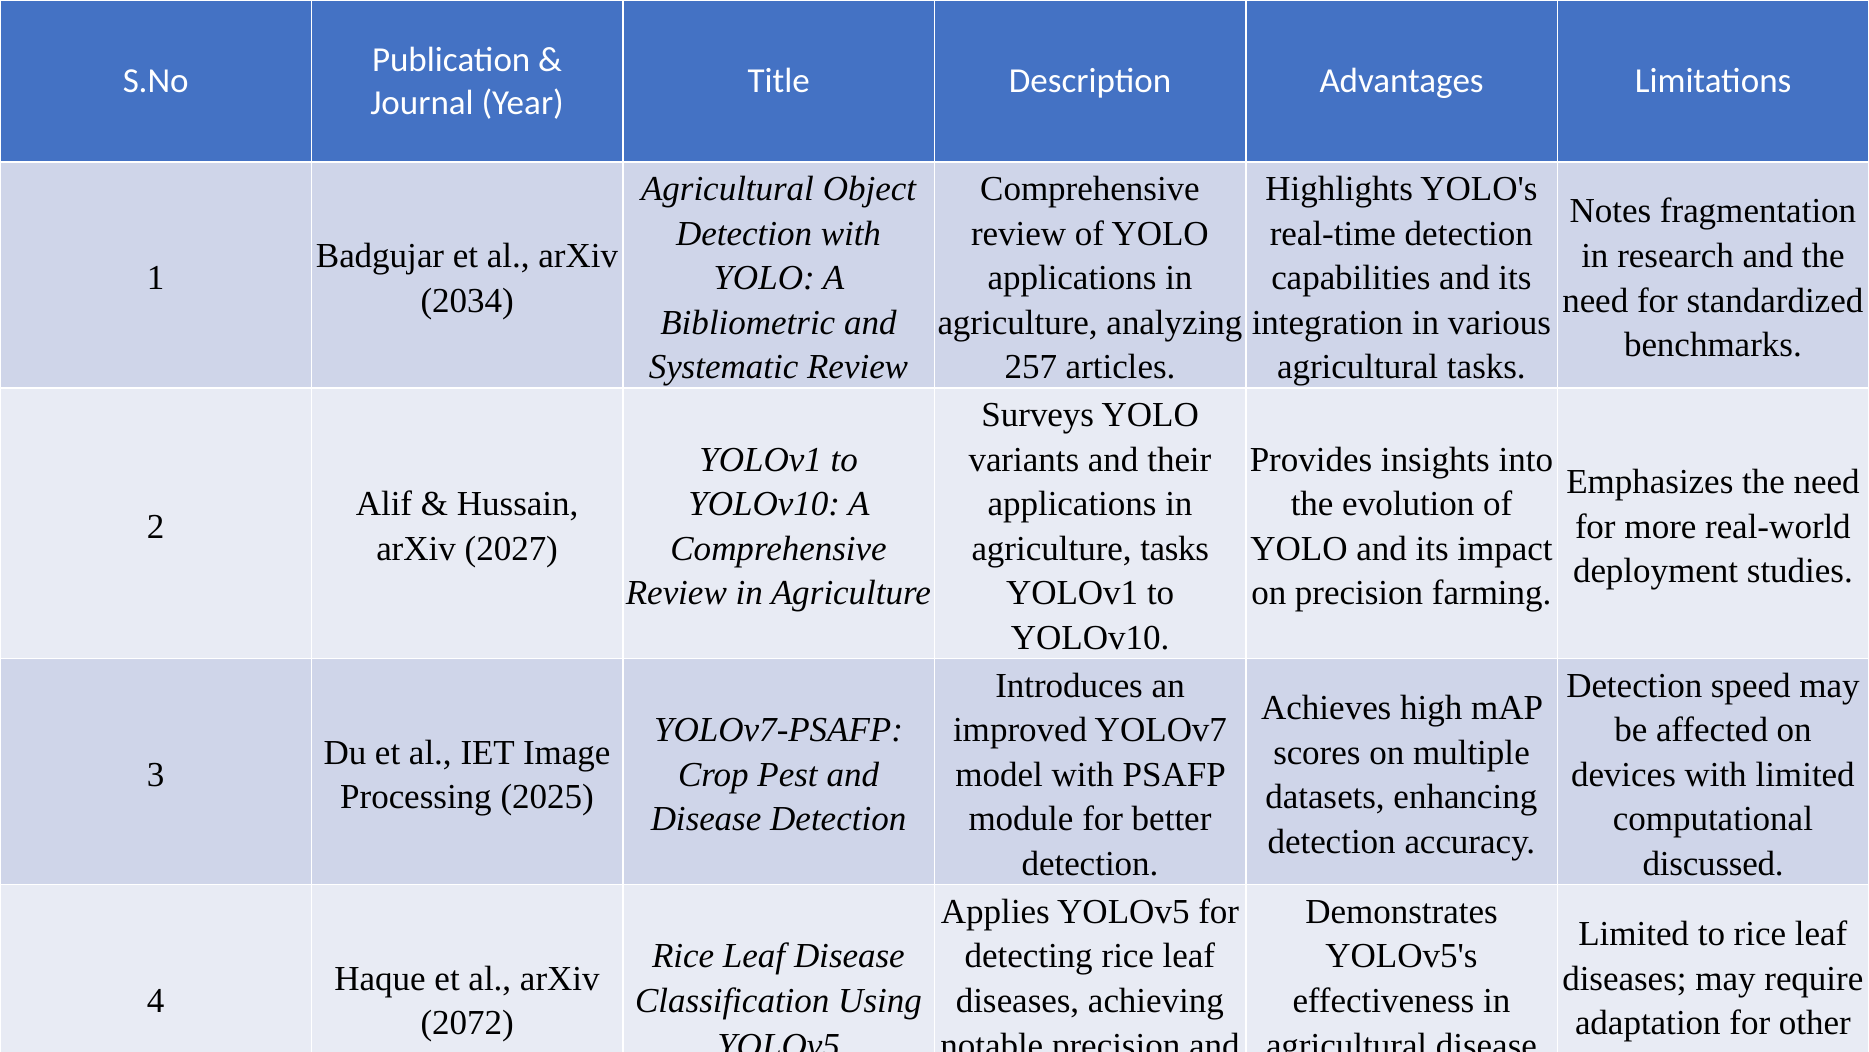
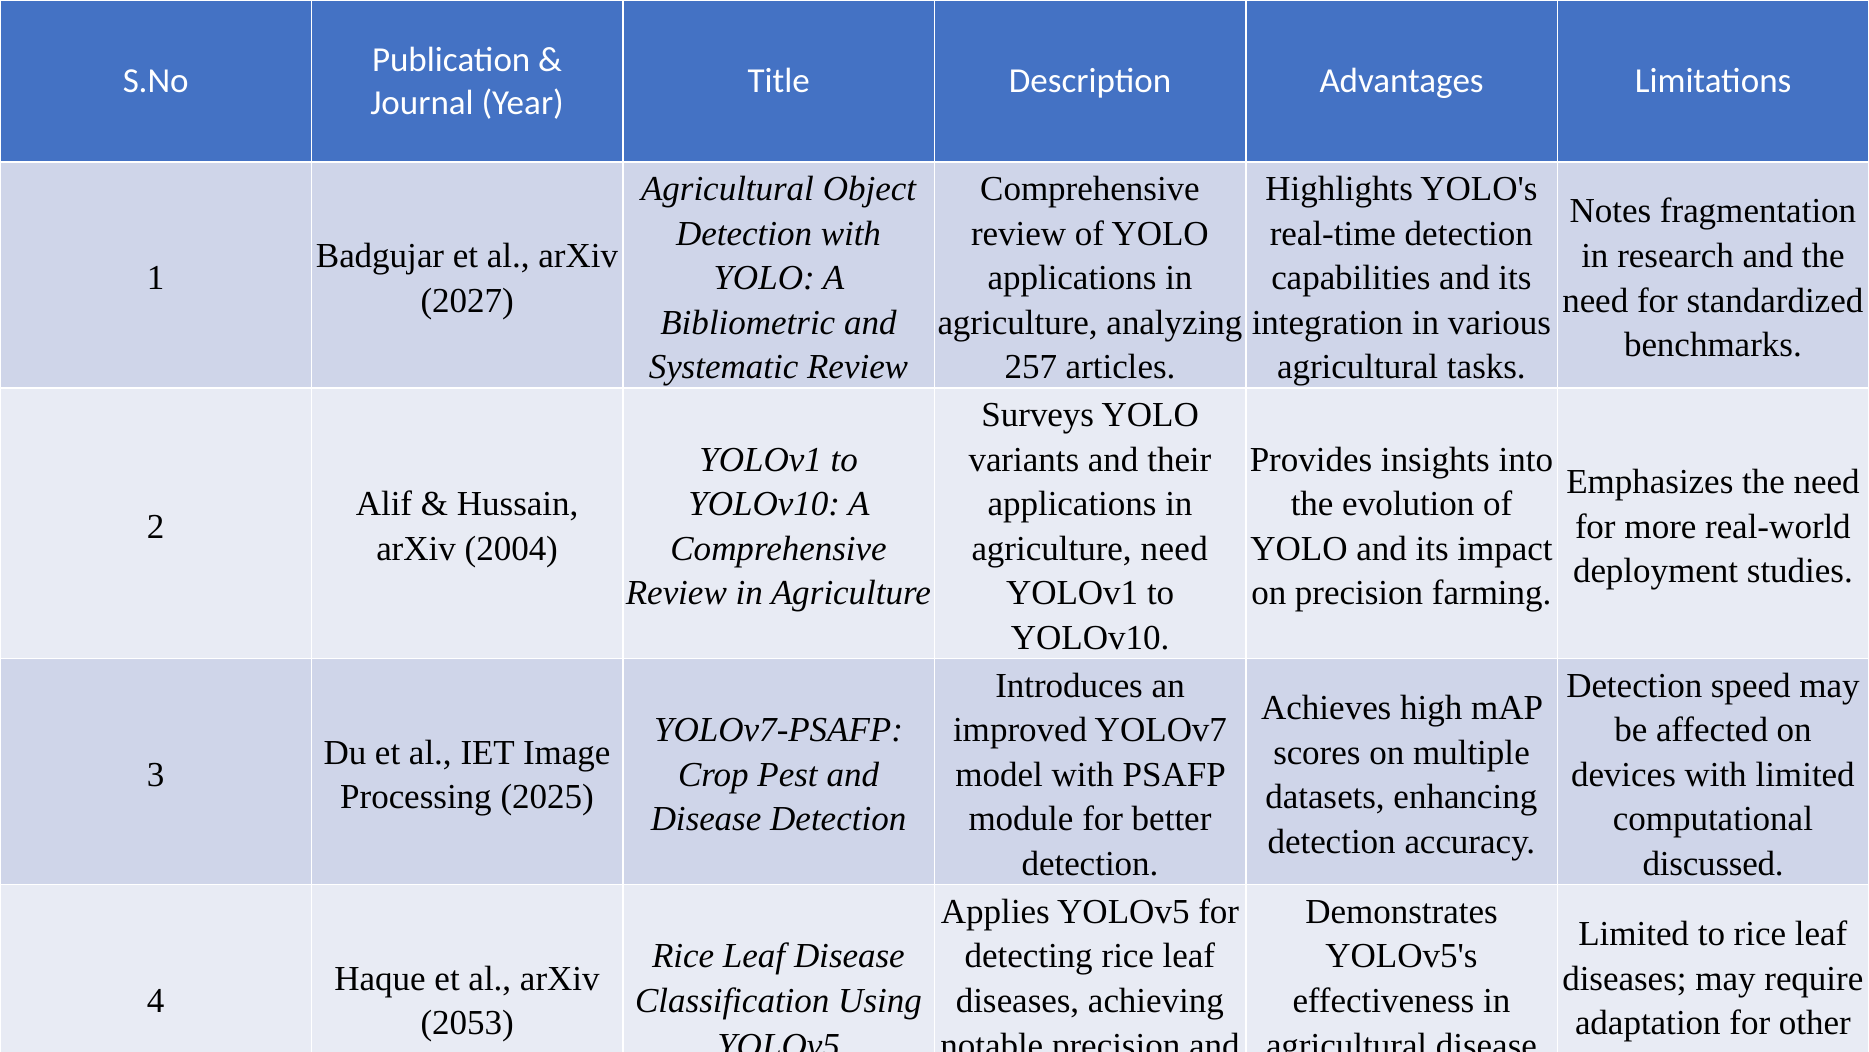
2034: 2034 -> 2027 (467, 300)
2027: 2027 -> 2004 (511, 548)
agriculture tasks: tasks -> need (1174, 548)
2072: 2072 -> 2053 (467, 1022)
